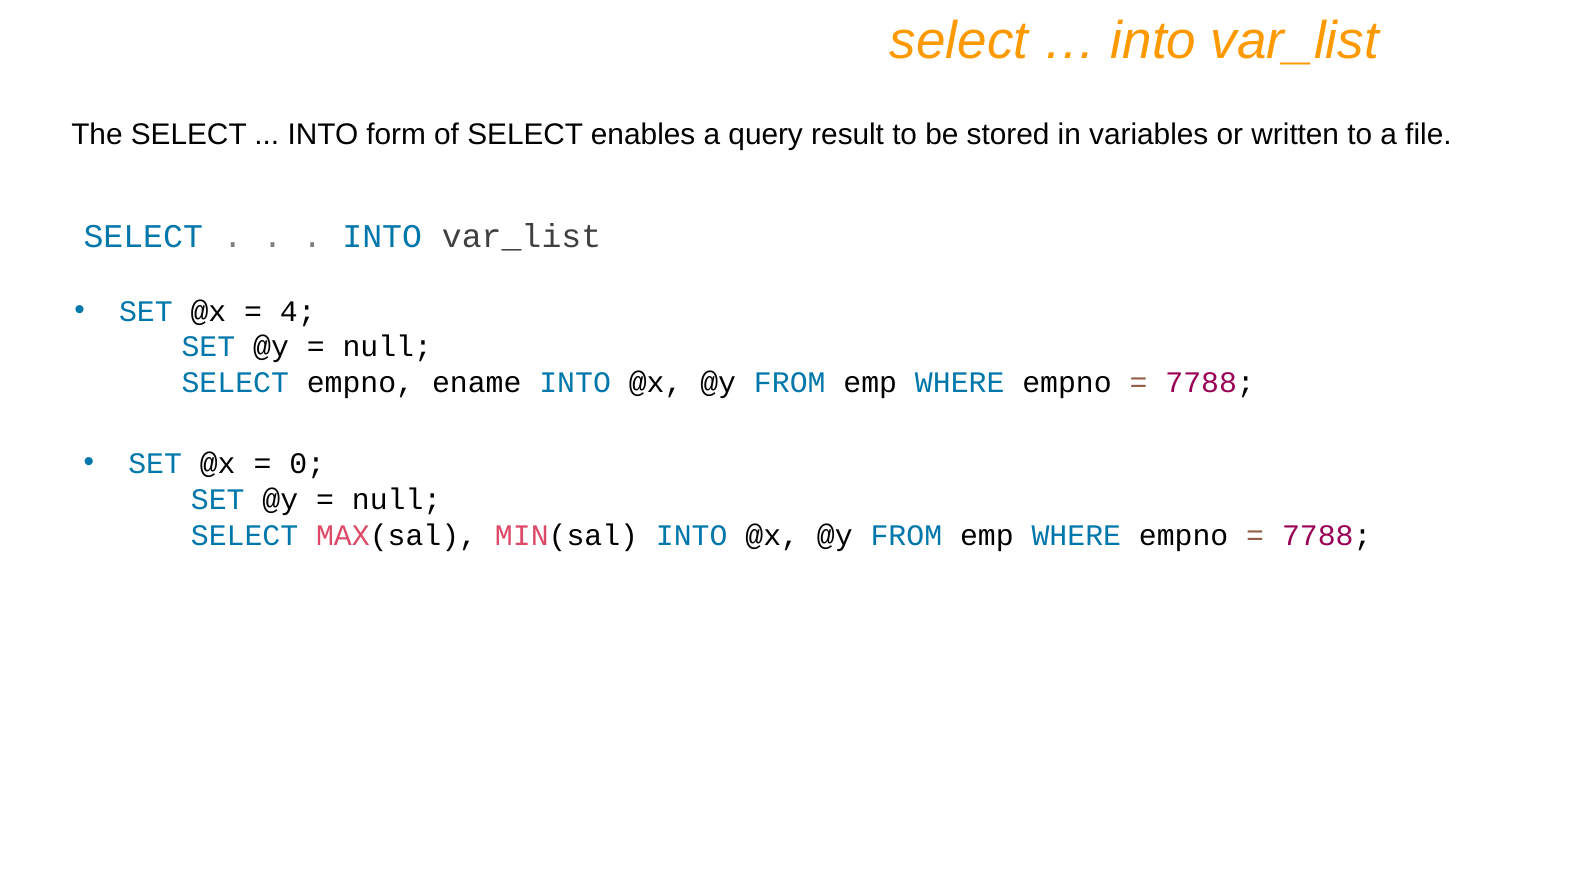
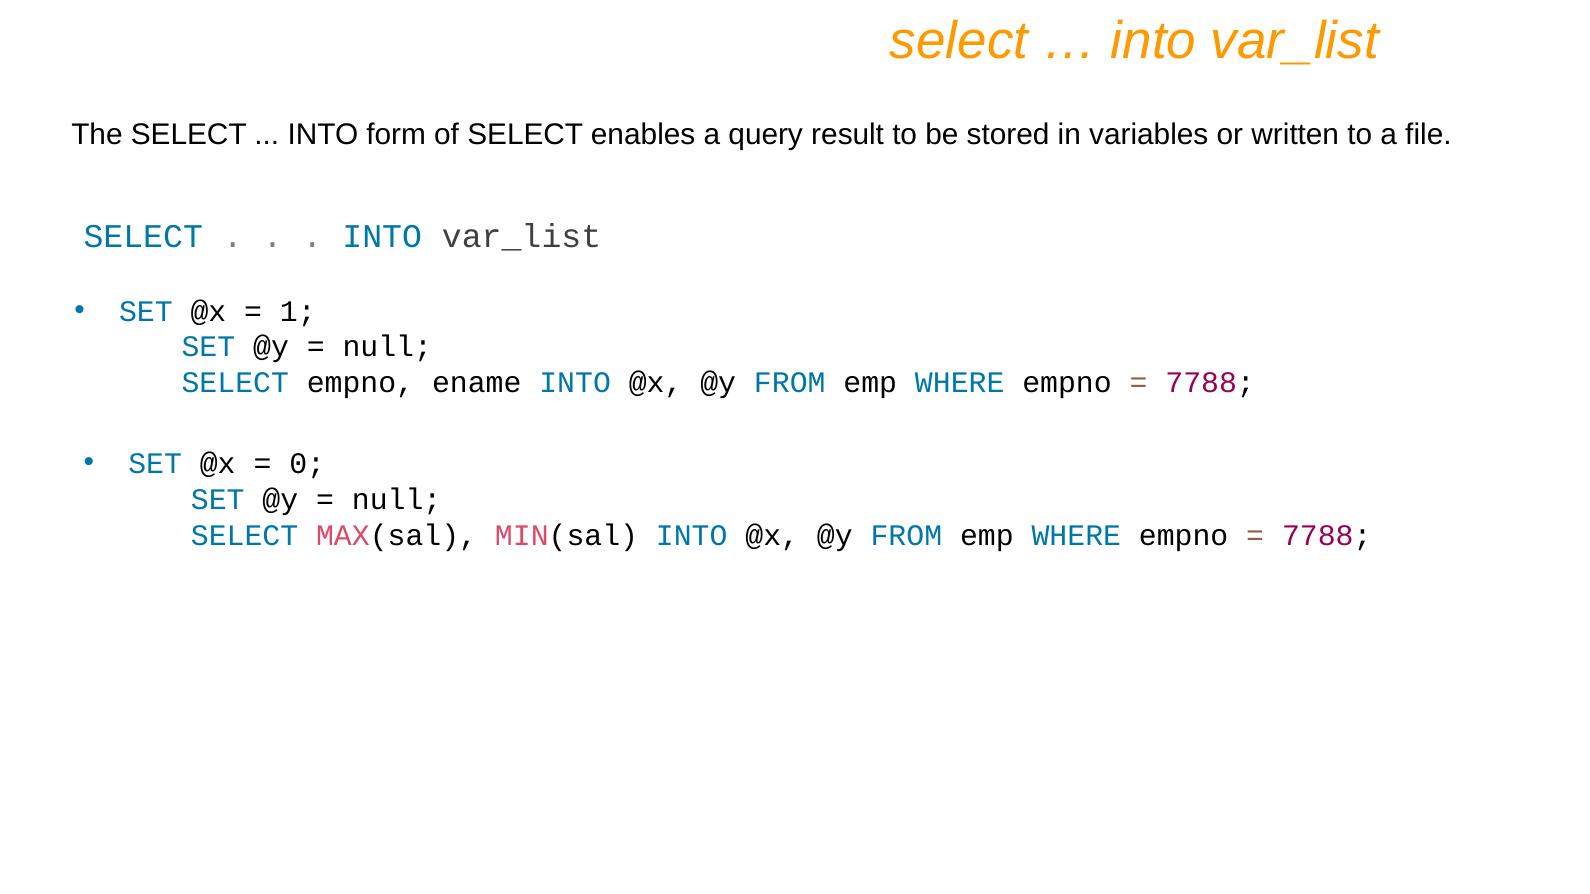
4: 4 -> 1 (298, 311)
